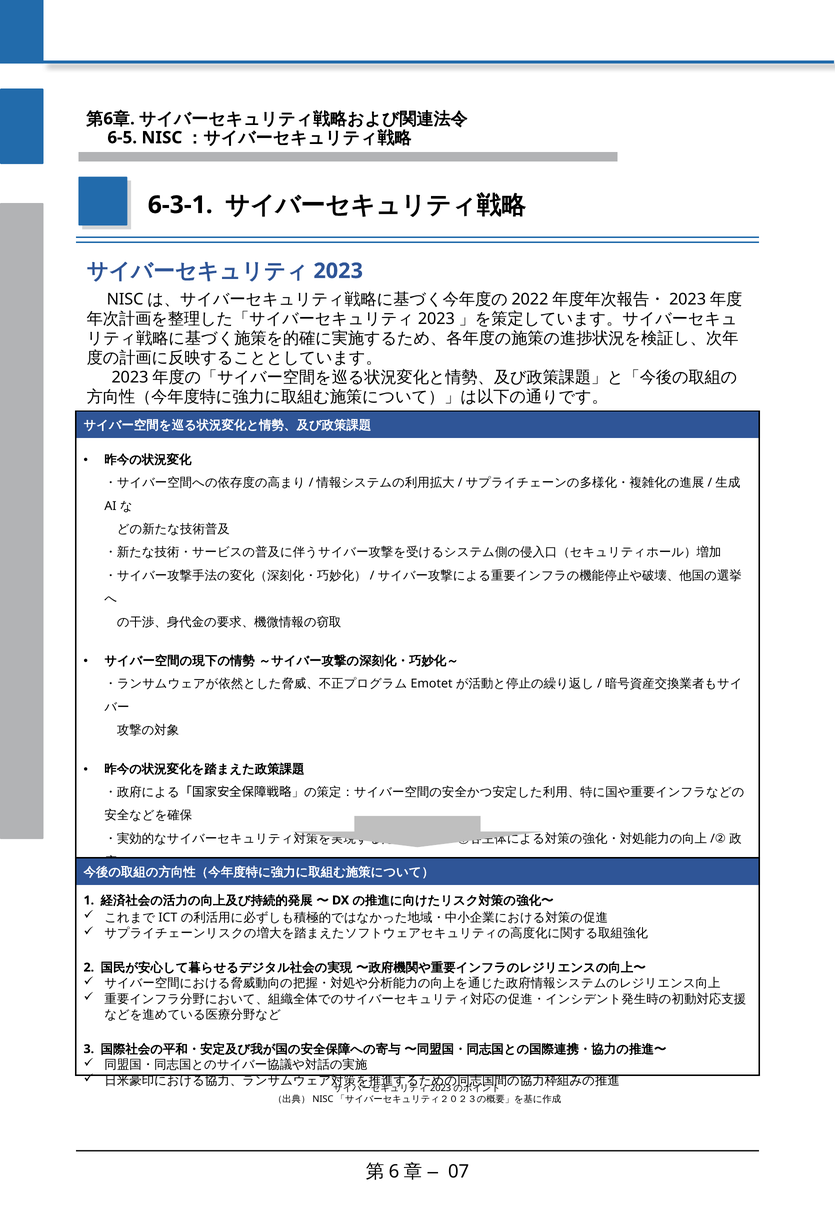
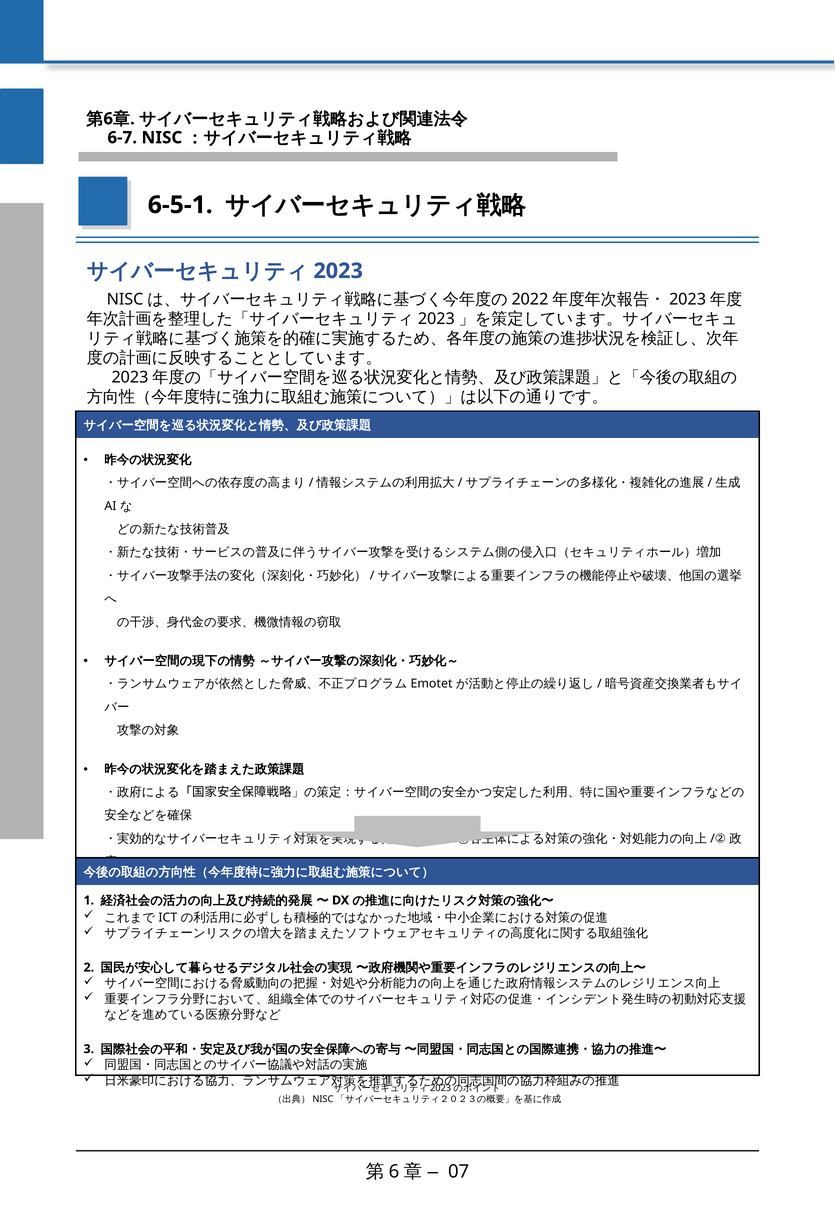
6-5: 6-5 -> 6-7 (122, 138)
6-3-1: 6-3-1 -> 6-5-1 (180, 205)
